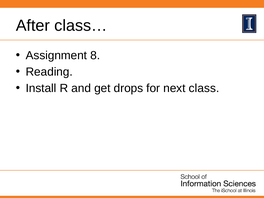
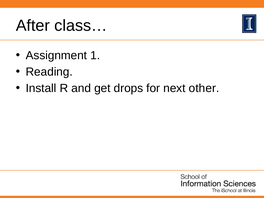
8: 8 -> 1 (95, 55)
class: class -> other (204, 88)
